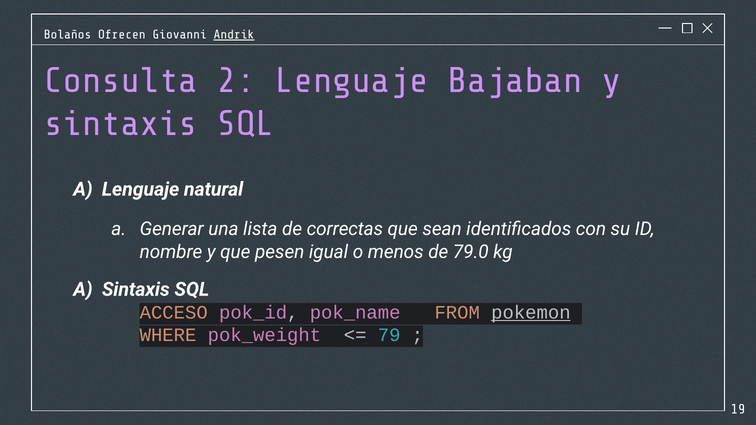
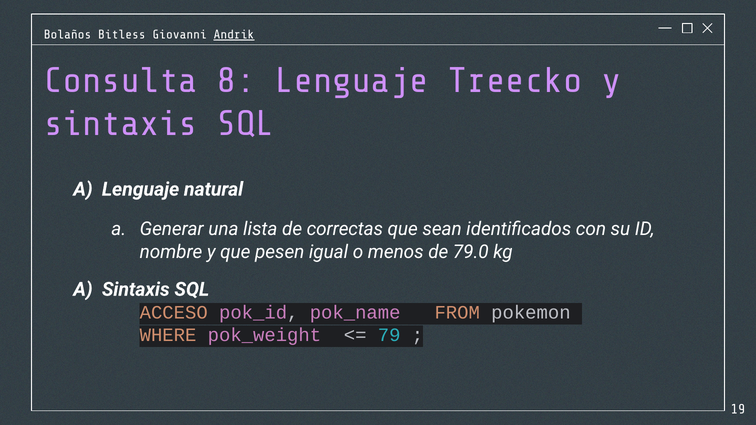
Ofrecen: Ofrecen -> Bitless (122, 35)
2: 2 -> 8 (236, 81)
Bajaban: Bajaban -> Treecko (515, 81)
pokemon underline: present -> none (531, 313)
